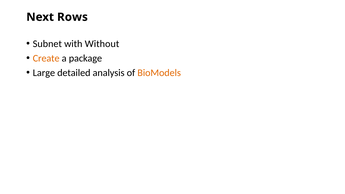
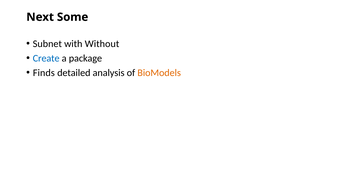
Rows: Rows -> Some (73, 17)
Create colour: orange -> blue (46, 58)
Large: Large -> Finds (44, 73)
